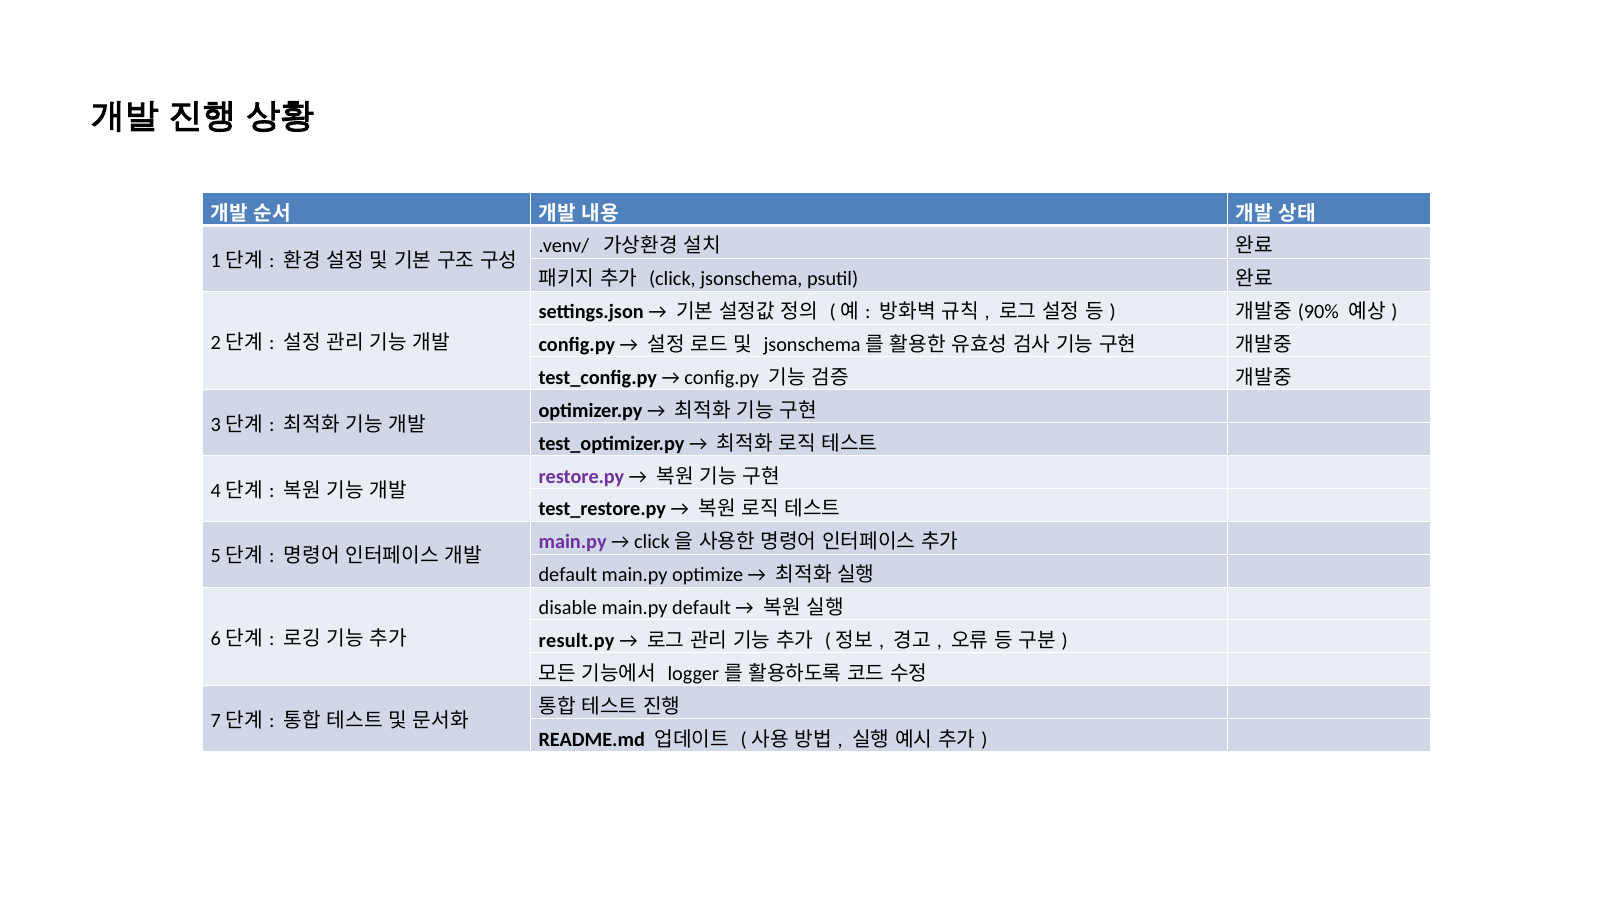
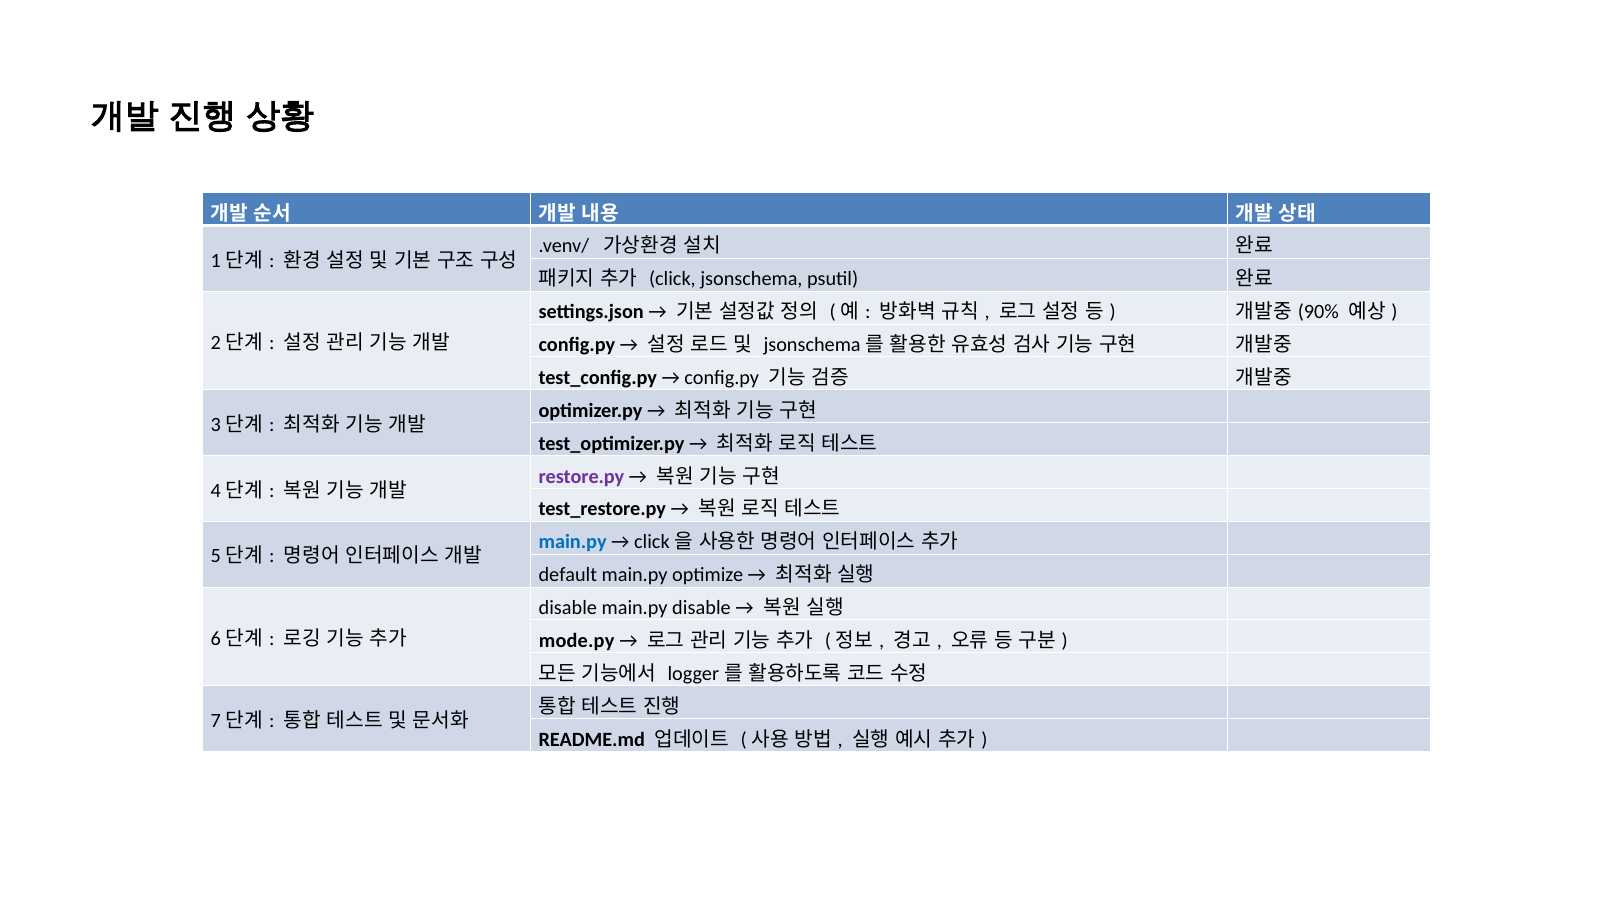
main.py colour: purple -> blue (573, 542)
main.py default: default -> disable (701, 608)
result.py: result.py -> mode.py (577, 641)
